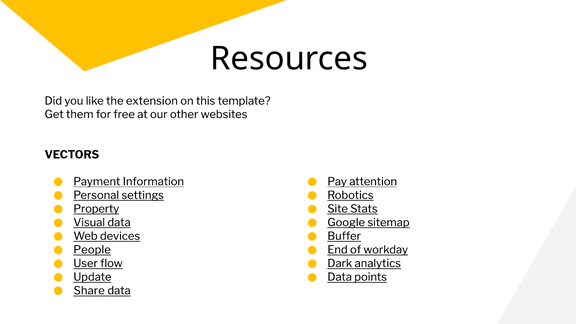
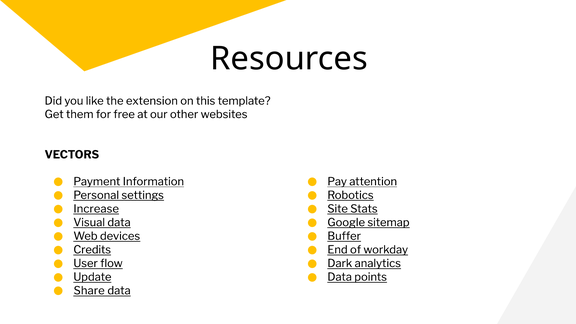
Property: Property -> Increase (96, 209)
People: People -> Credits (92, 250)
